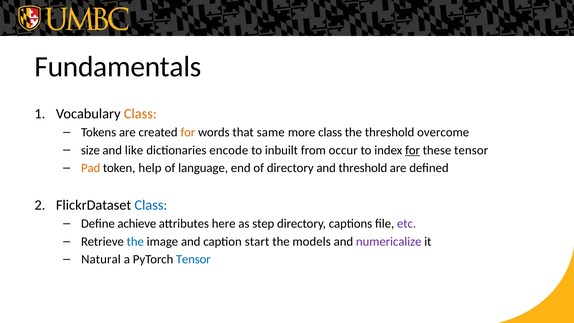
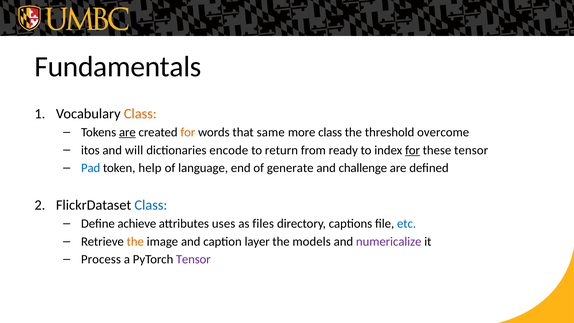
are underline: none -> present (127, 132)
size: size -> itos (90, 150)
like: like -> will (134, 150)
inbuilt: inbuilt -> return (281, 150)
occur: occur -> ready (343, 150)
Pad colour: orange -> blue (91, 168)
of directory: directory -> generate (290, 168)
and threshold: threshold -> challenge (363, 168)
here: here -> uses (224, 224)
step: step -> files (263, 224)
etc colour: purple -> blue (407, 224)
the colour: blue -> orange (135, 241)
start: start -> layer (257, 241)
Natural: Natural -> Process (101, 259)
Tensor colour: blue -> purple (193, 259)
